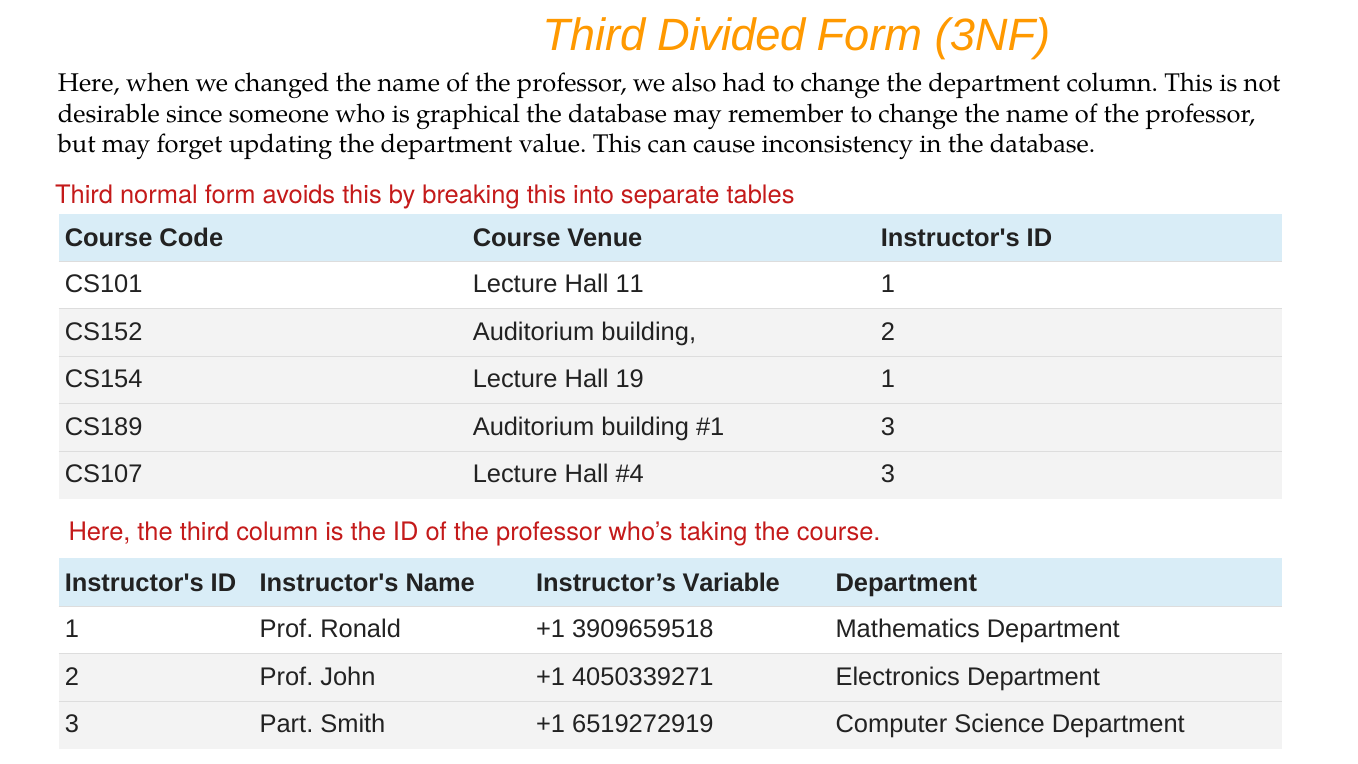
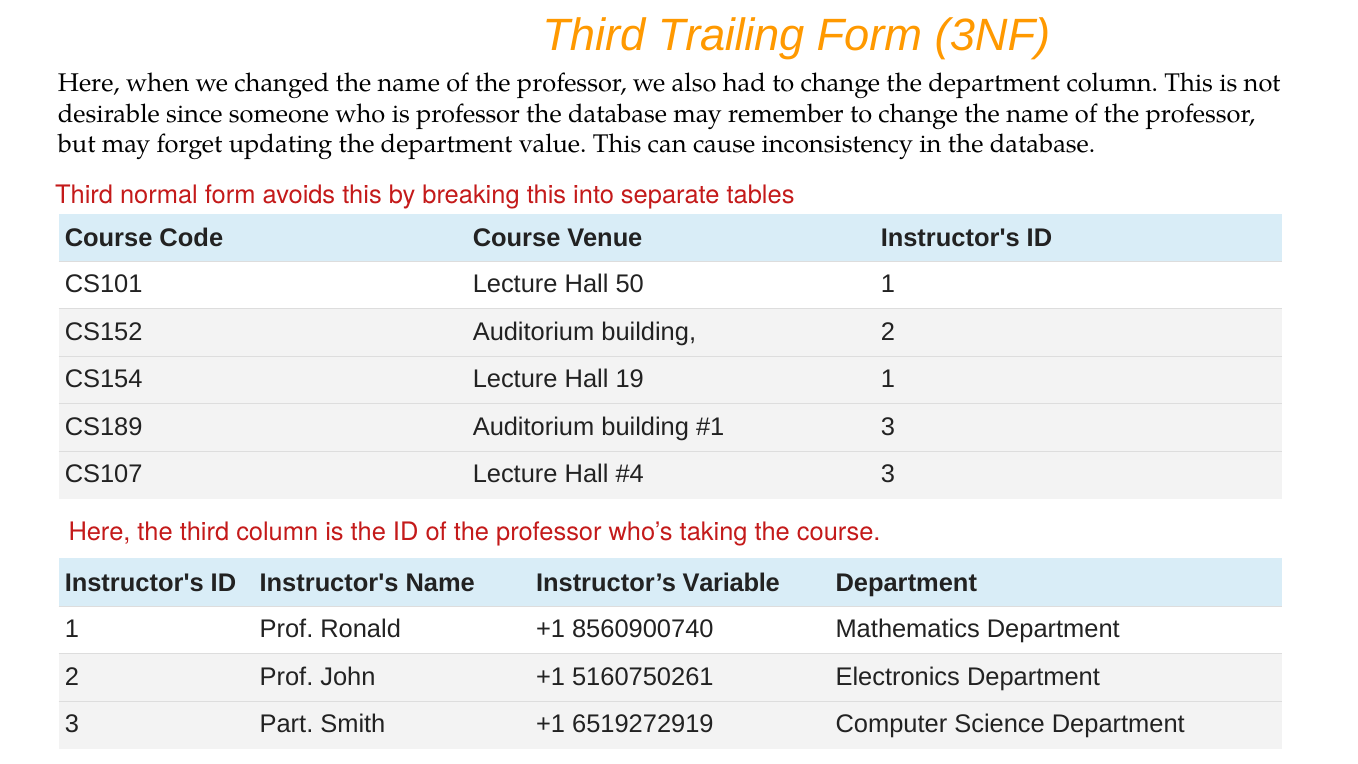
Divided: Divided -> Trailing (731, 35)
is graphical: graphical -> professor (468, 114)
11: 11 -> 50 (630, 284)
3909659518: 3909659518 -> 8560900740 (643, 629)
4050339271: 4050339271 -> 5160750261 (643, 677)
